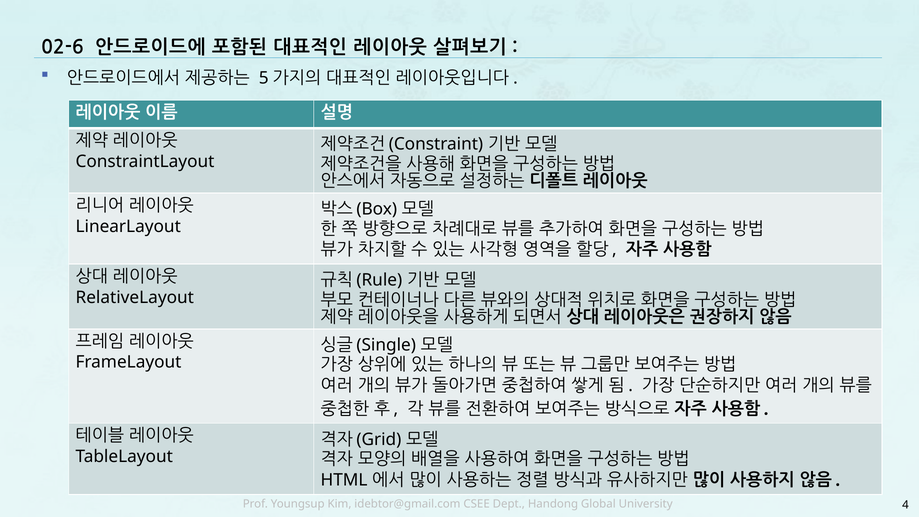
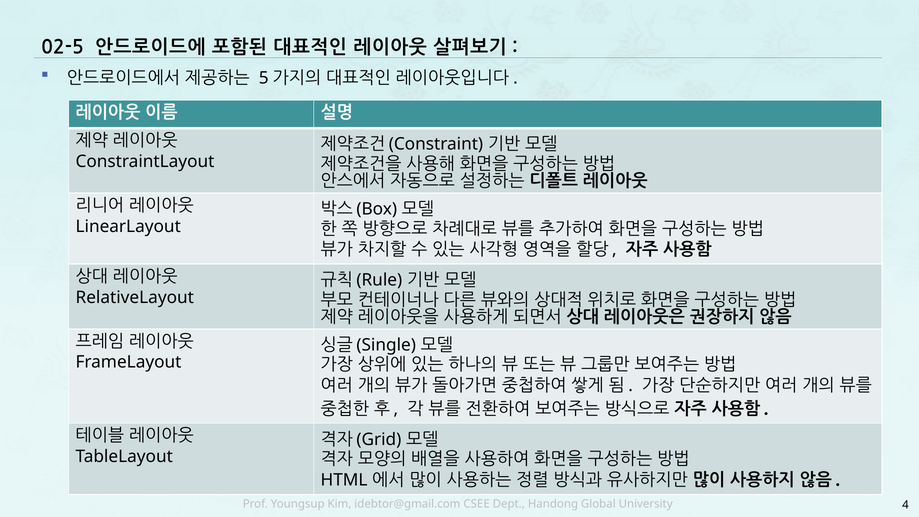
02-6: 02-6 -> 02-5 (62, 47)
